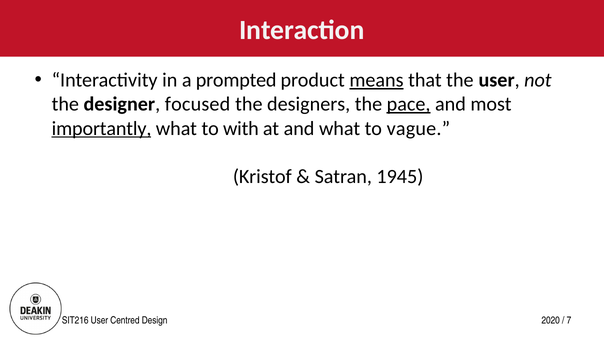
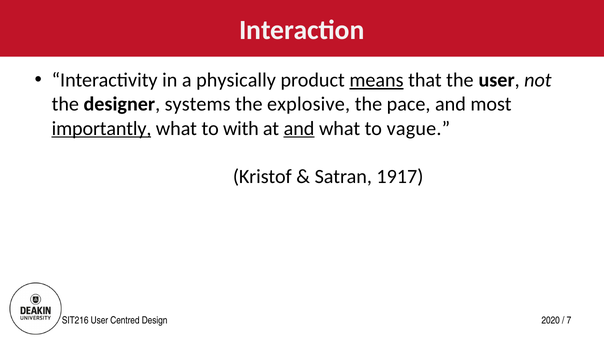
prompted: prompted -> physically (236, 80)
focused: focused -> systems (198, 104)
designers: designers -> explosive (309, 104)
pace underline: present -> none (409, 104)
and underline: none -> present (299, 128)
1945: 1945 -> 1917 (400, 177)
